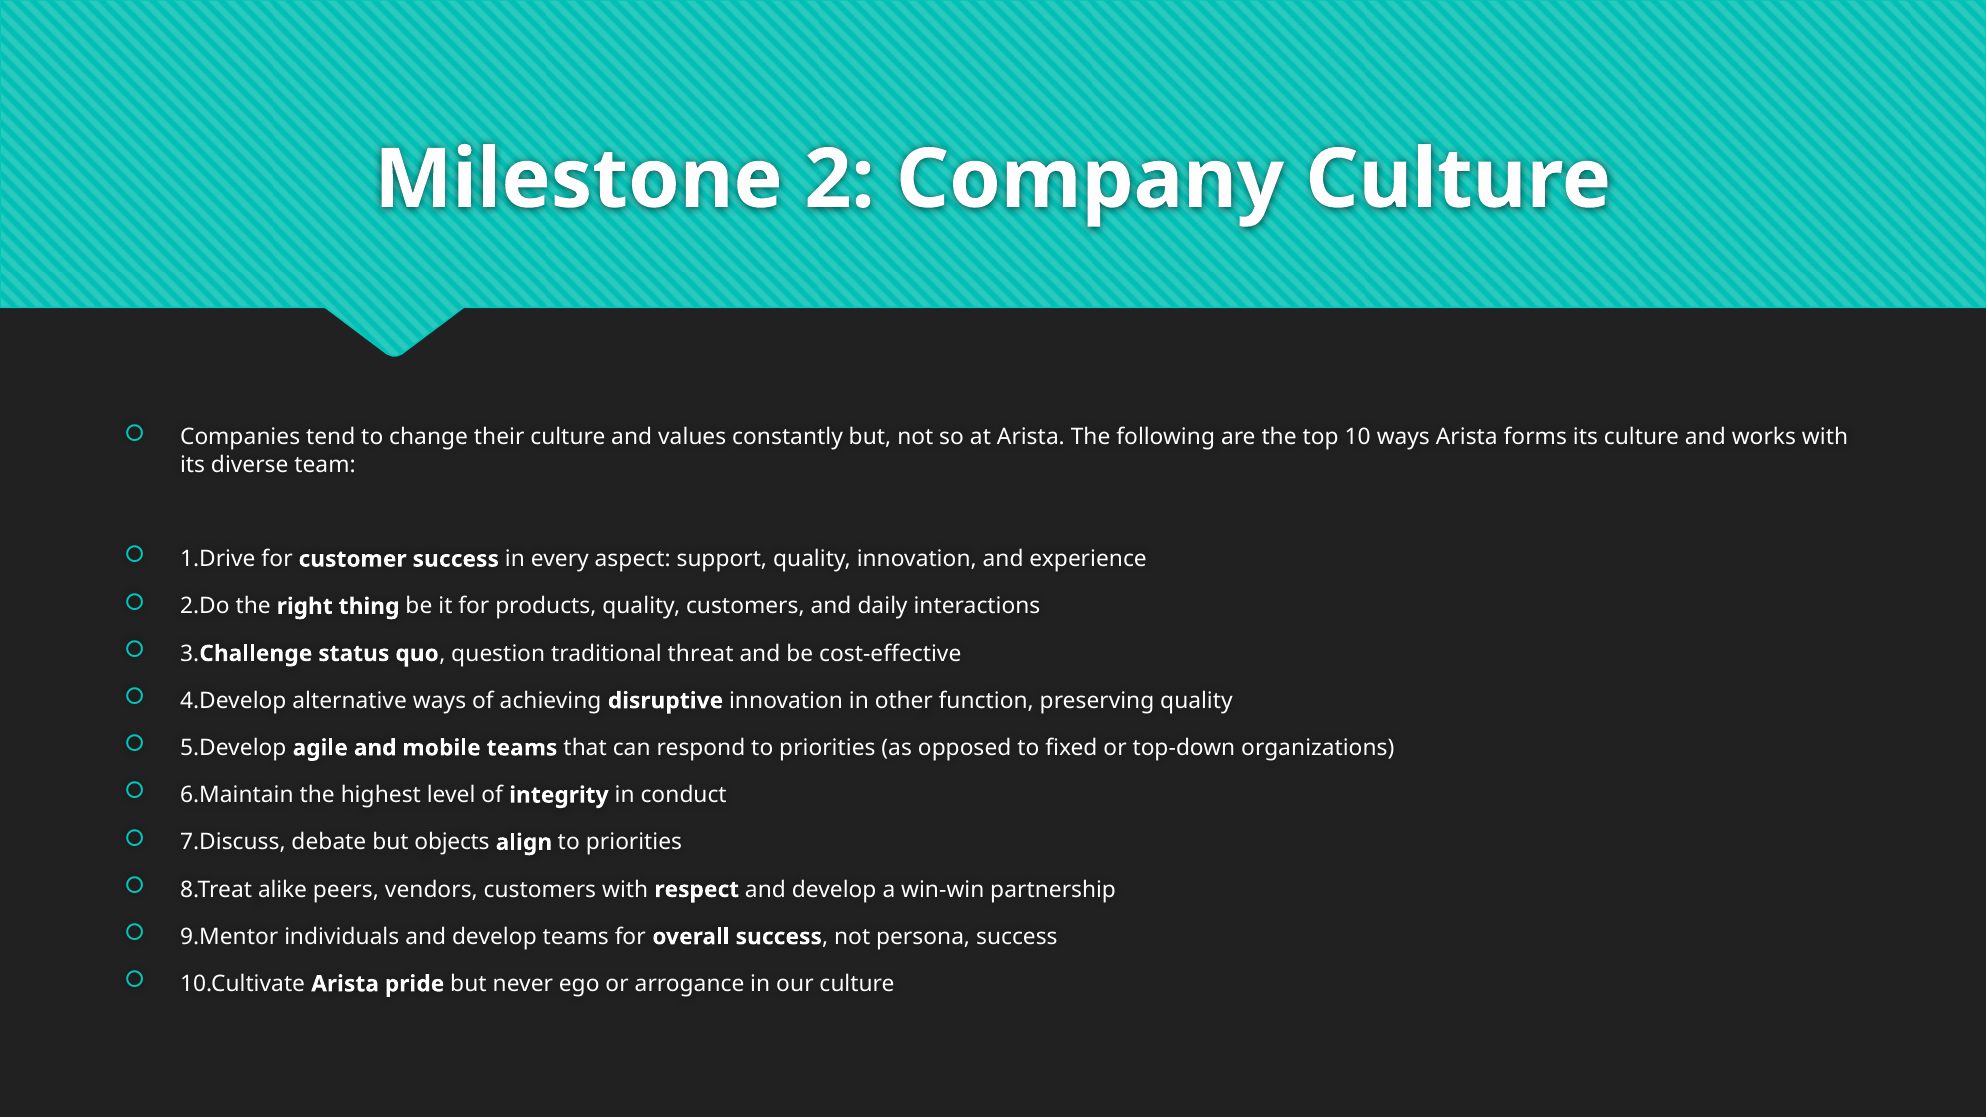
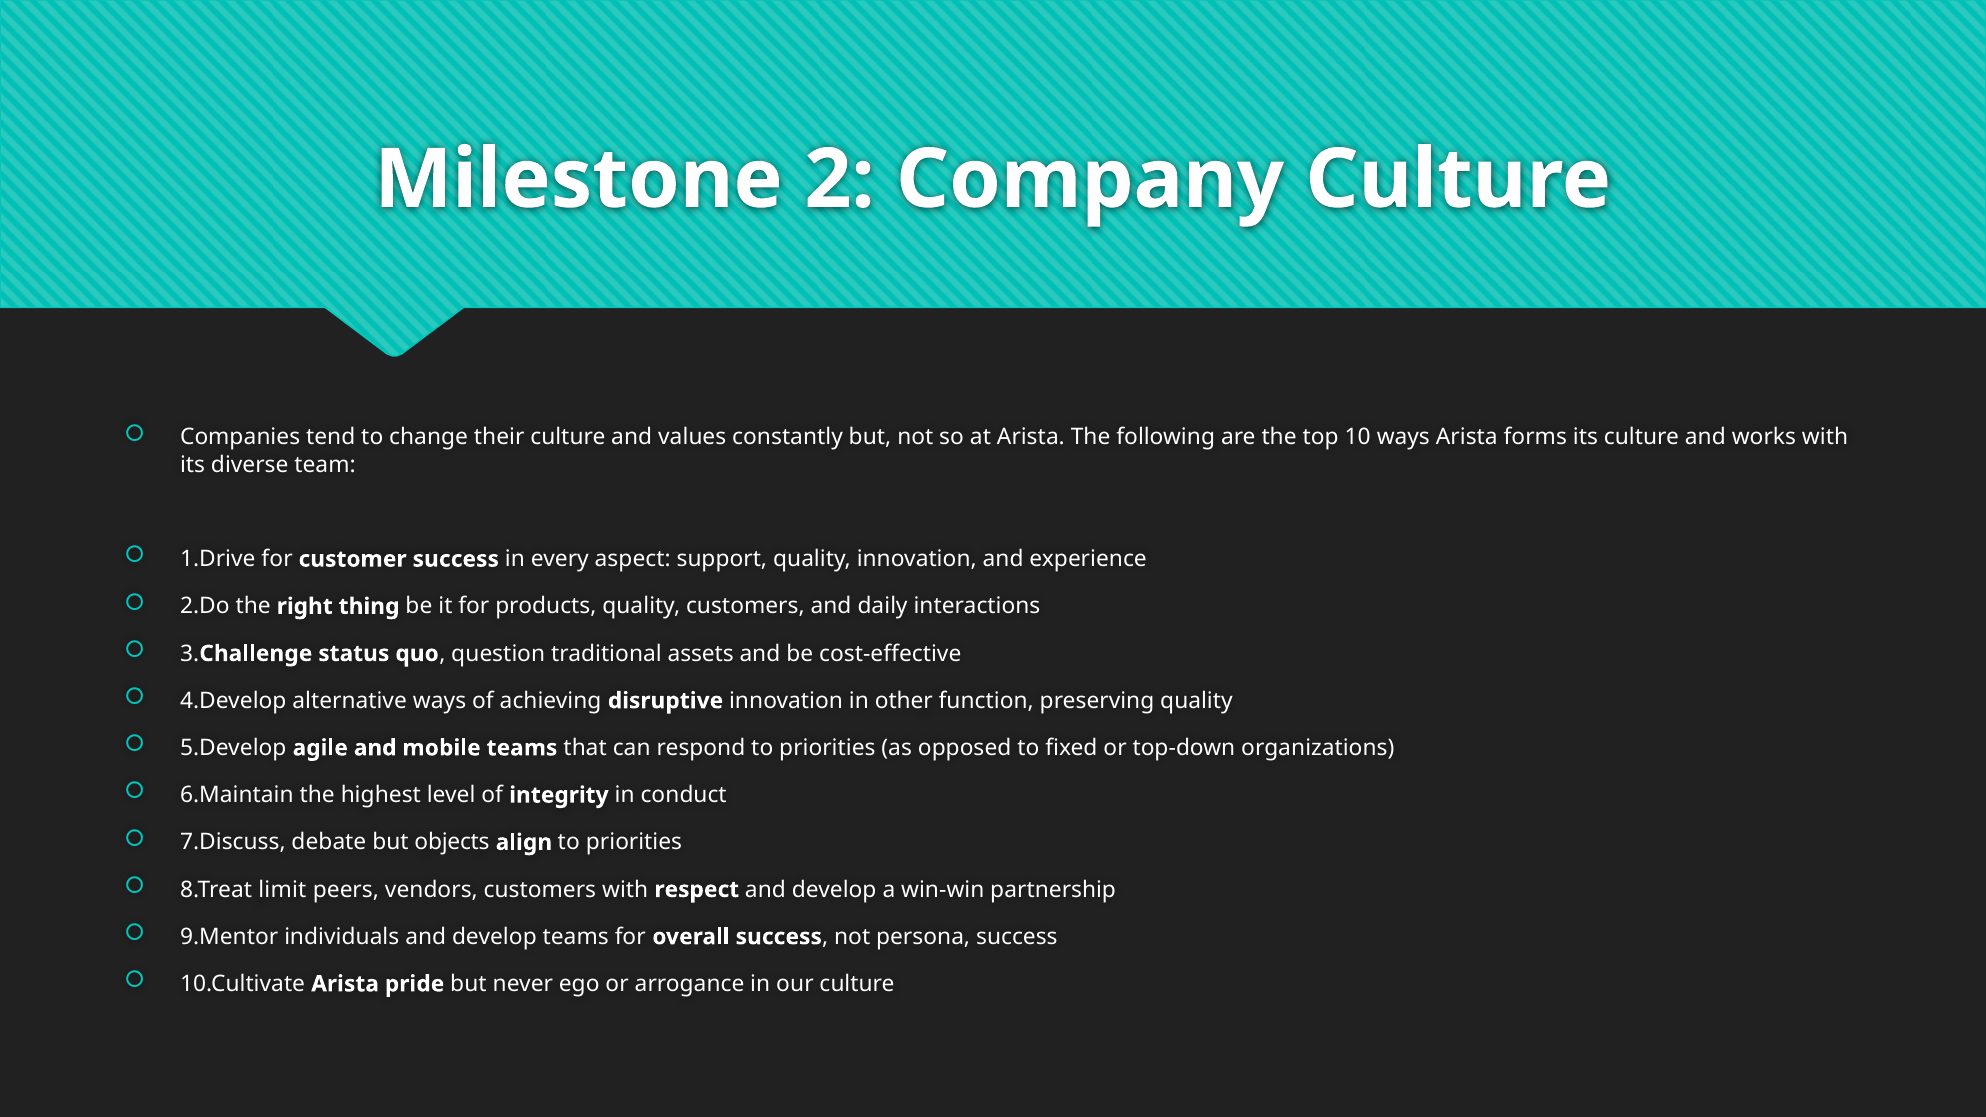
threat: threat -> assets (701, 654)
alike: alike -> limit (282, 890)
